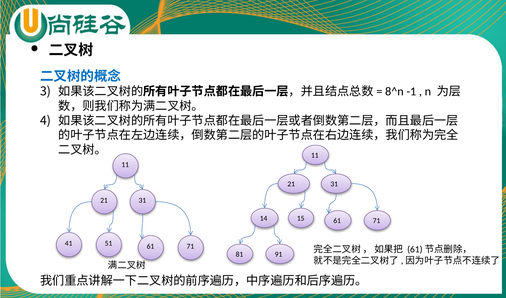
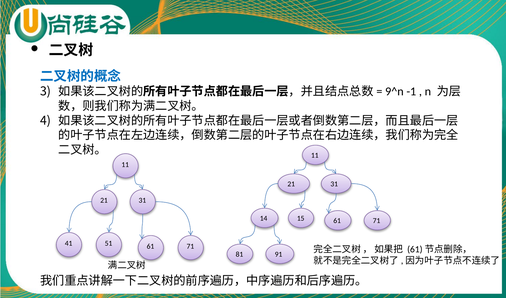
8^n: 8^n -> 9^n (394, 92)
